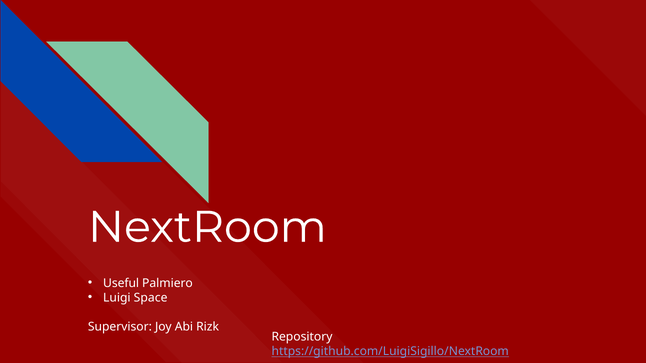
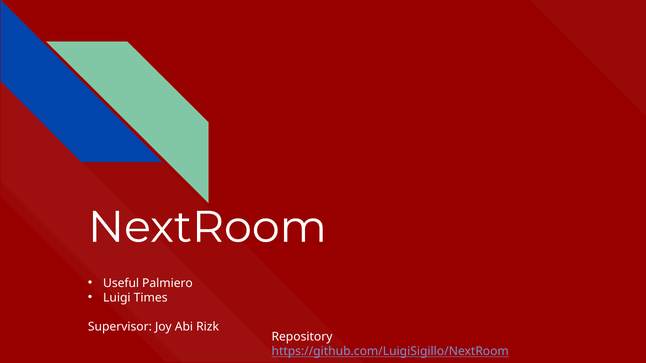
Space: Space -> Times (151, 298)
